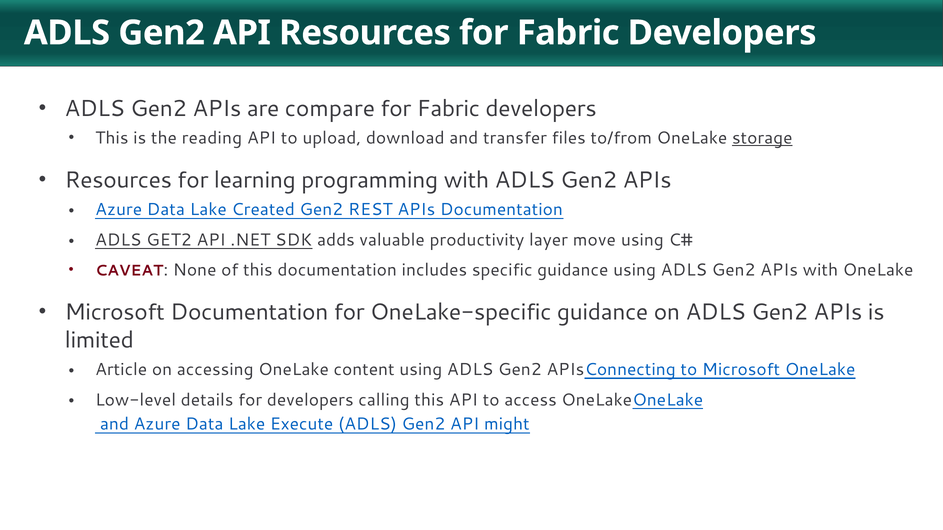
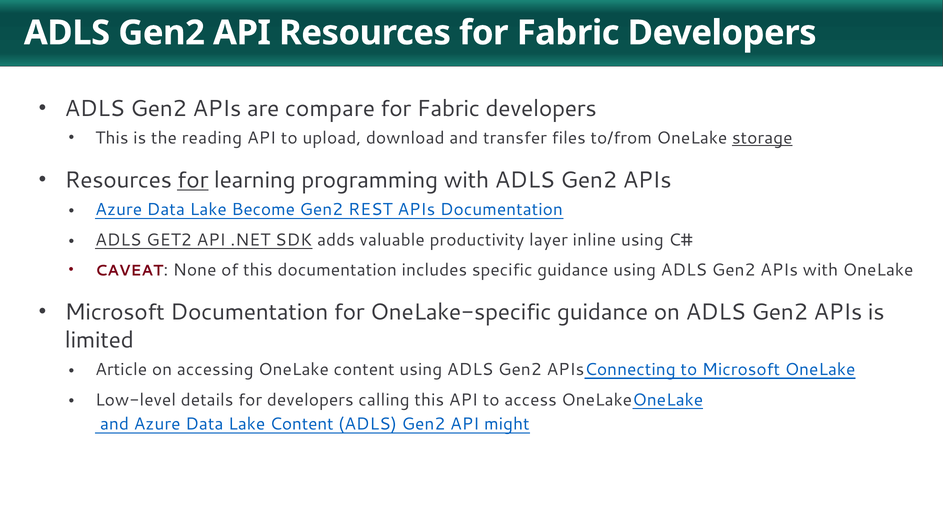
for underline: none -> present (193, 180)
Created: Created -> Become (263, 210)
move: move -> inline (594, 240)
Lake Execute: Execute -> Content (302, 425)
